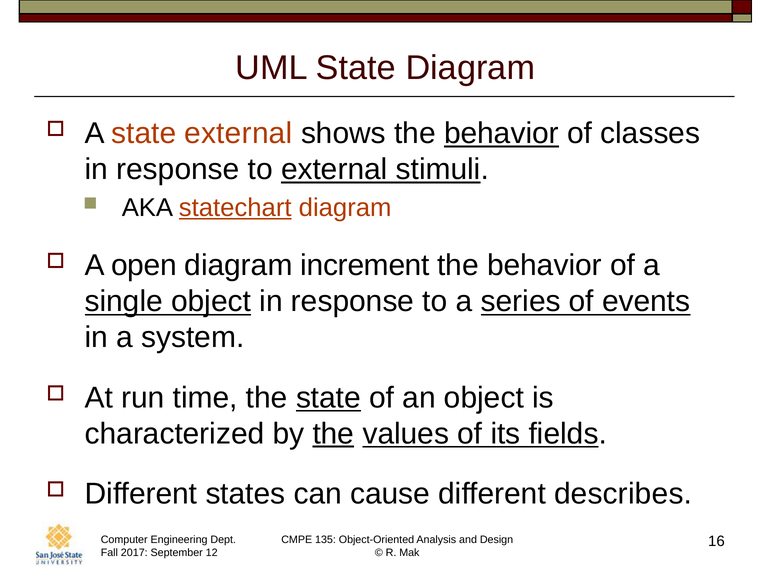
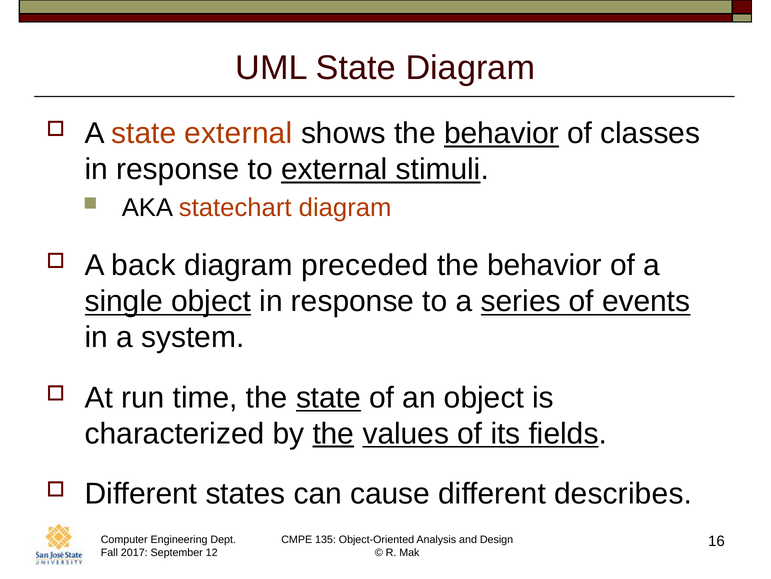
statechart underline: present -> none (235, 207)
open: open -> back (144, 265)
increment: increment -> preceded (365, 265)
